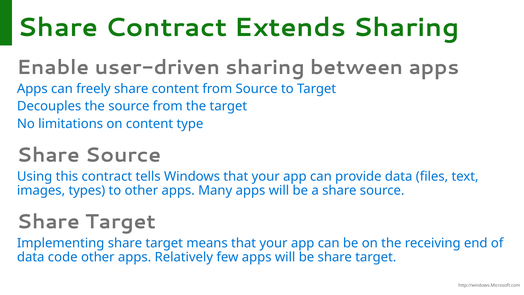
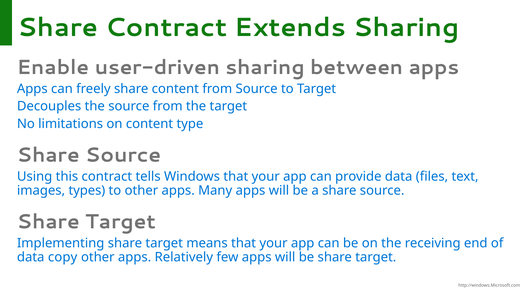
code: code -> copy (63, 257)
